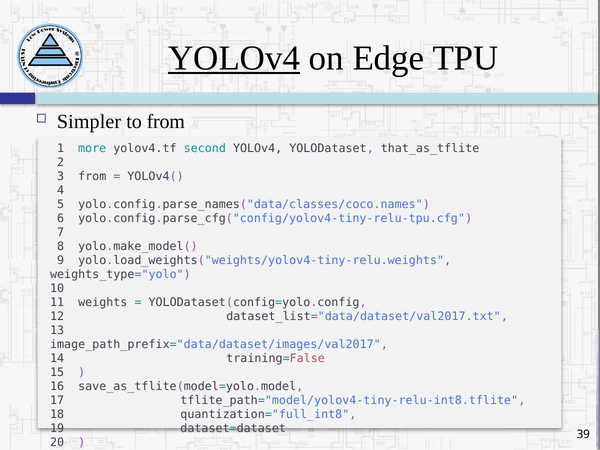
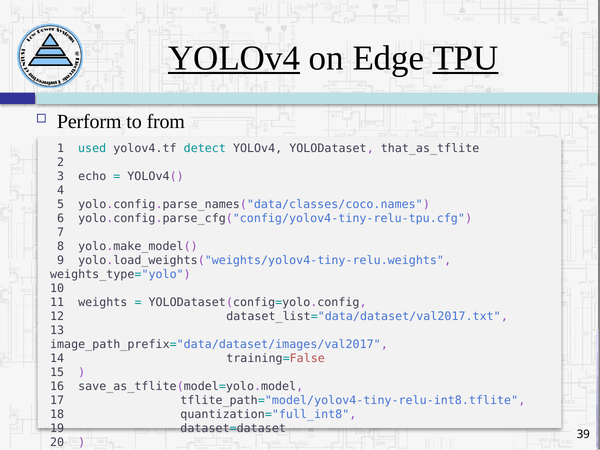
TPU underline: none -> present (466, 58)
Simpler: Simpler -> Perform (89, 121)
more: more -> used (92, 148)
second: second -> detect (205, 148)
3 from: from -> echo (92, 176)
